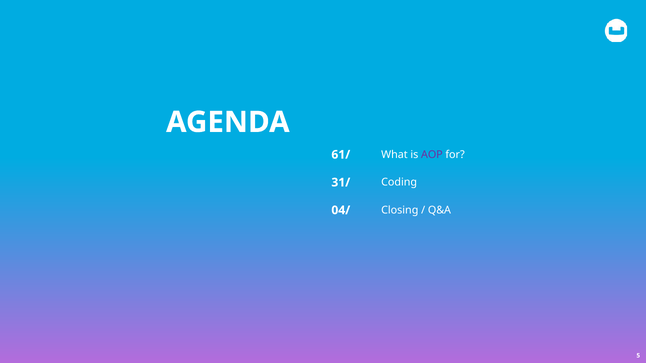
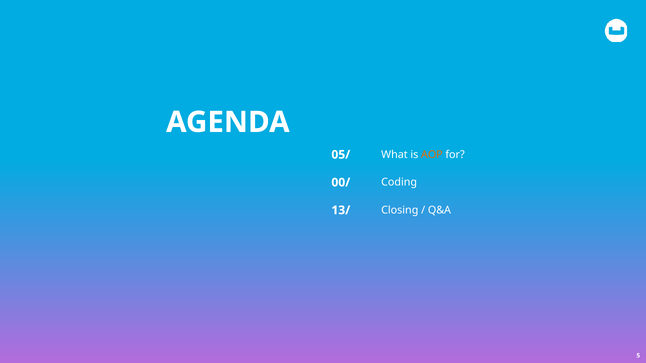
61/: 61/ -> 05/ (341, 155)
AOP colour: purple -> orange (432, 155)
31/: 31/ -> 00/ (341, 183)
04/: 04/ -> 13/ (341, 210)
